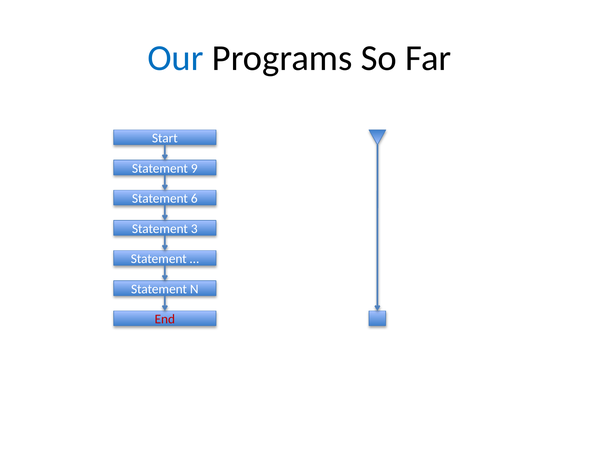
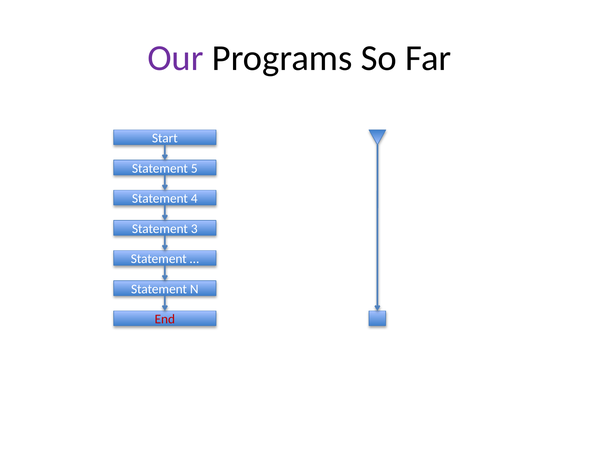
Our colour: blue -> purple (175, 58)
9: 9 -> 5 (194, 168)
6: 6 -> 4 (194, 199)
